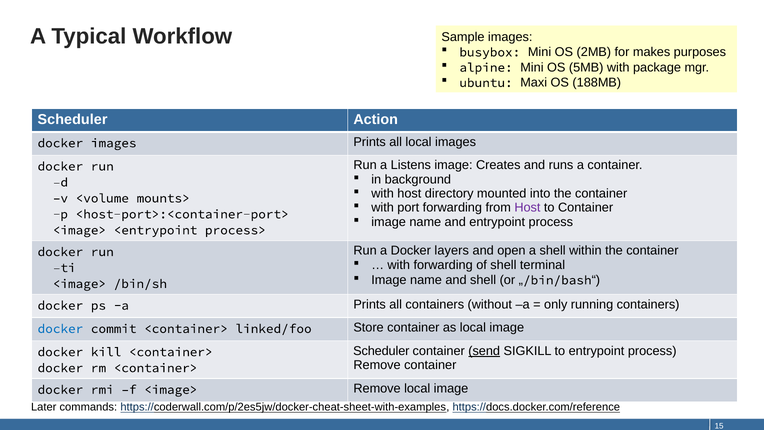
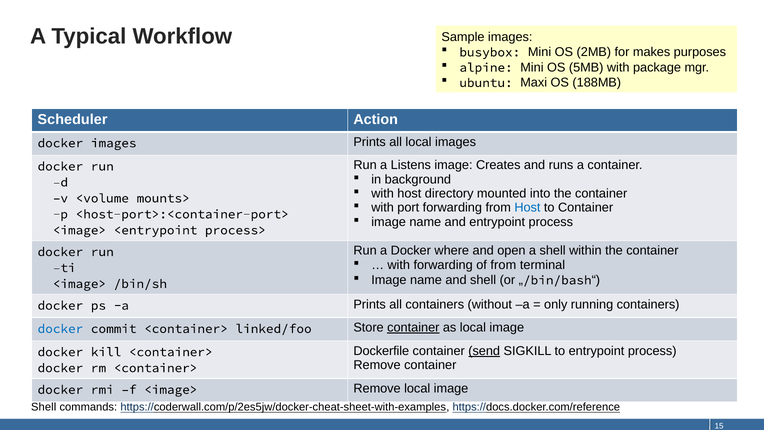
Host colour: purple -> blue (527, 208)
layers: layers -> where (452, 251)
of shell: shell -> from (503, 265)
container underline: none -> present (413, 327)
Scheduler: Scheduler -> Dockerfile (381, 351)
Later: Later -> Shell (44, 407)
